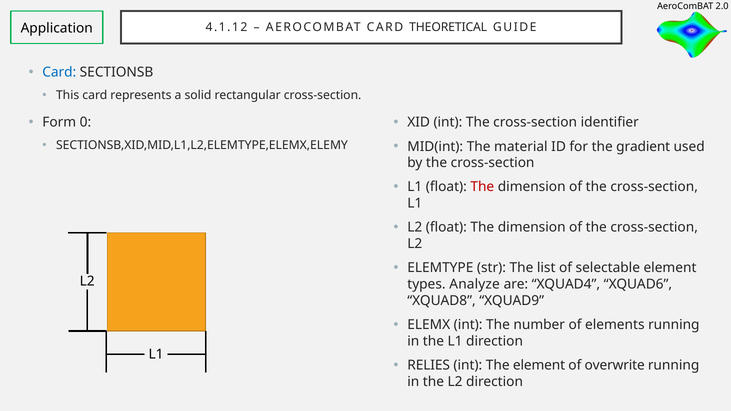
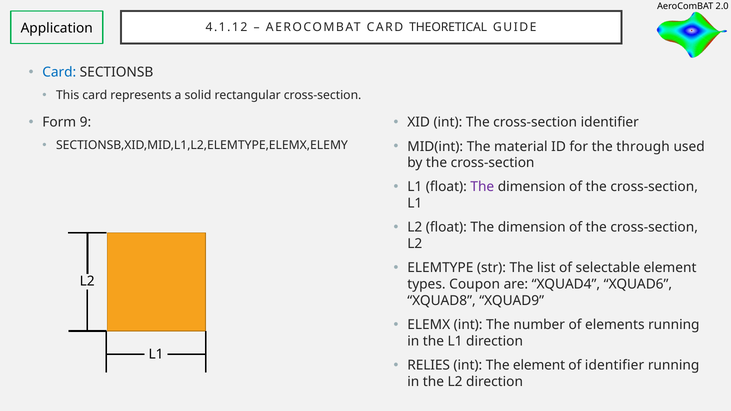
0: 0 -> 9 (85, 122)
gradient: gradient -> through (643, 147)
The colour: red -> purple (482, 187)
Analyze: Analyze -> Coupon (475, 285)
of overwrite: overwrite -> identifier (615, 366)
